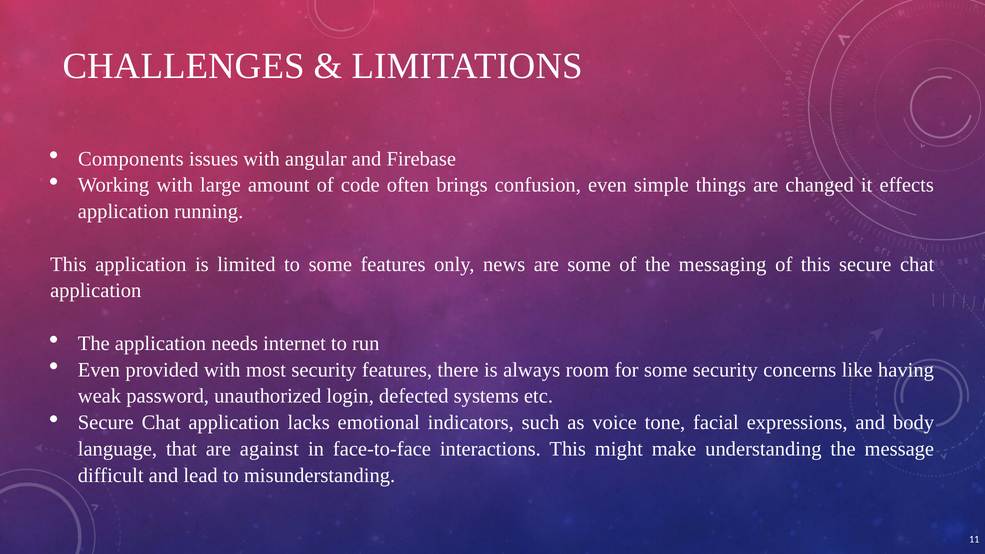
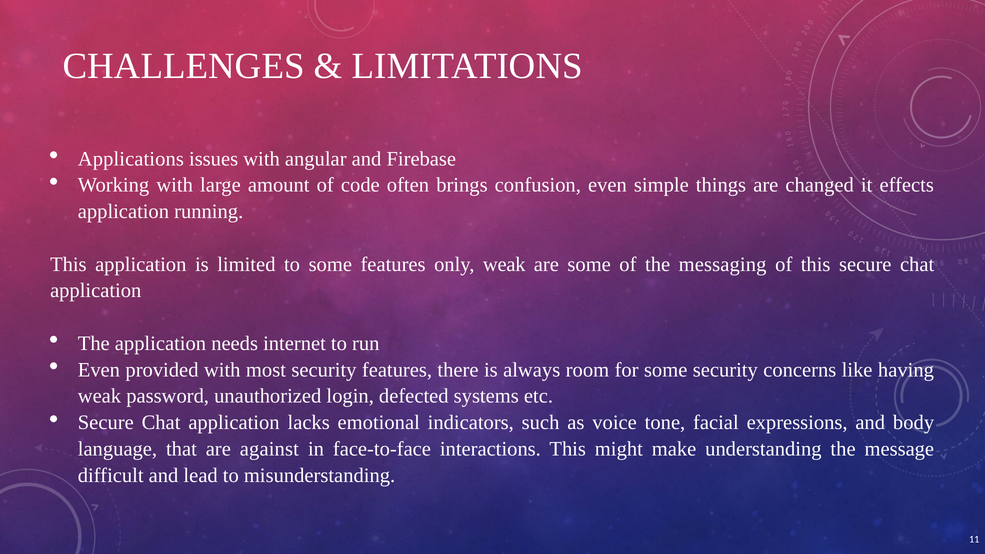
Components: Components -> Applications (131, 159)
only news: news -> weak (504, 264)
